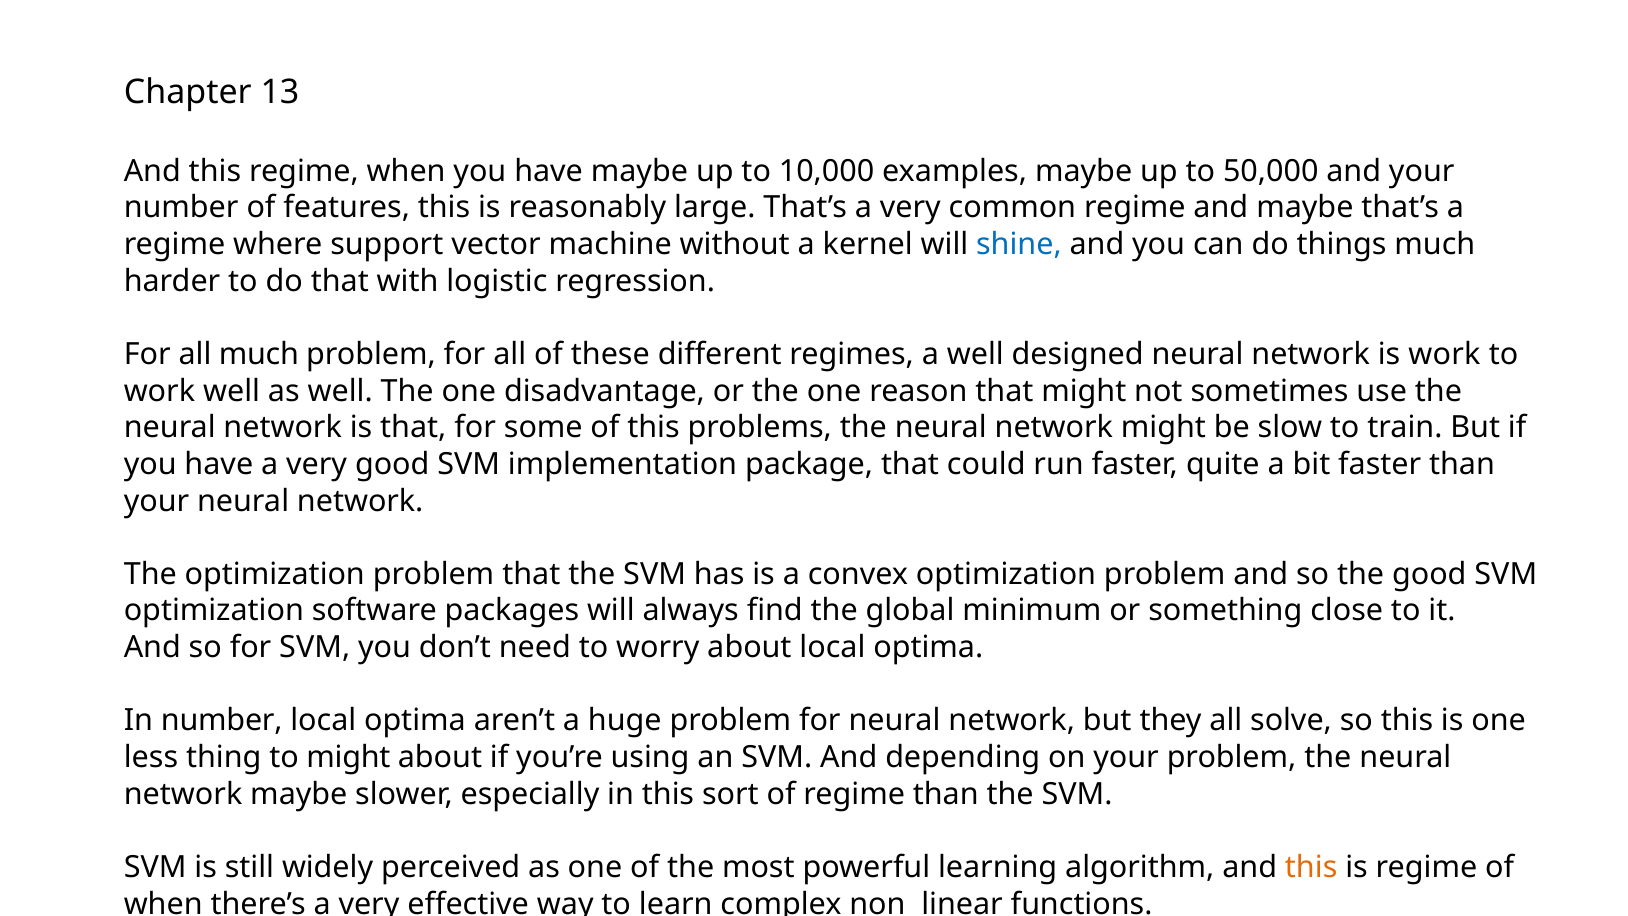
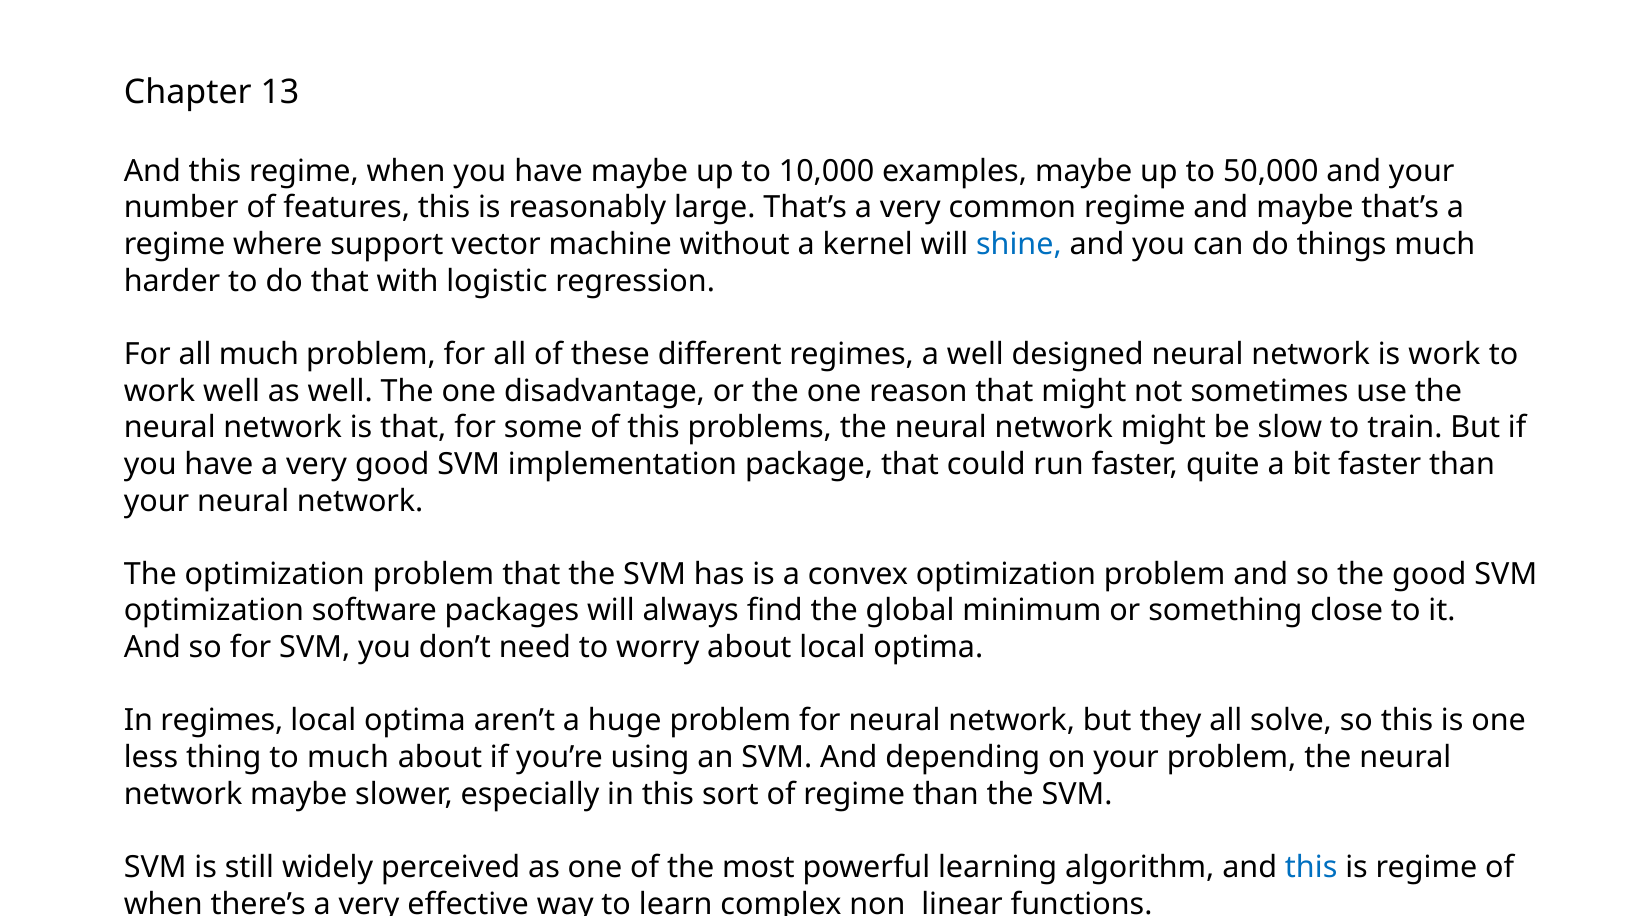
In number: number -> regimes (222, 721)
to might: might -> much (348, 757)
this colour: orange -> blue (1311, 867)
